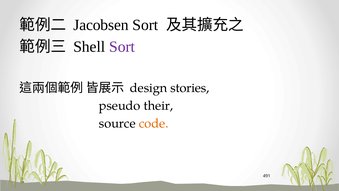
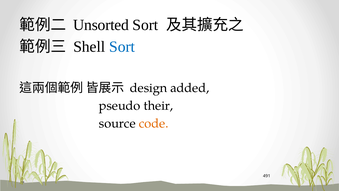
Jacobsen: Jacobsen -> Unsorted (101, 25)
Sort colour: purple -> blue (122, 47)
stories: stories -> added (190, 88)
